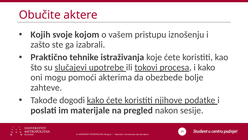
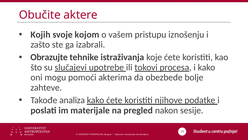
Praktično: Praktično -> Obrazujte (49, 57)
dogodi: dogodi -> analiza (72, 100)
